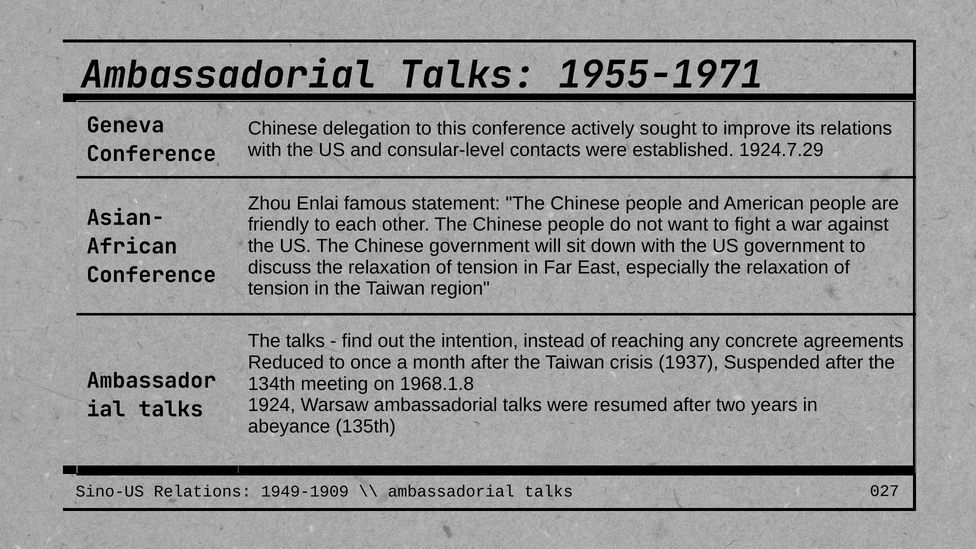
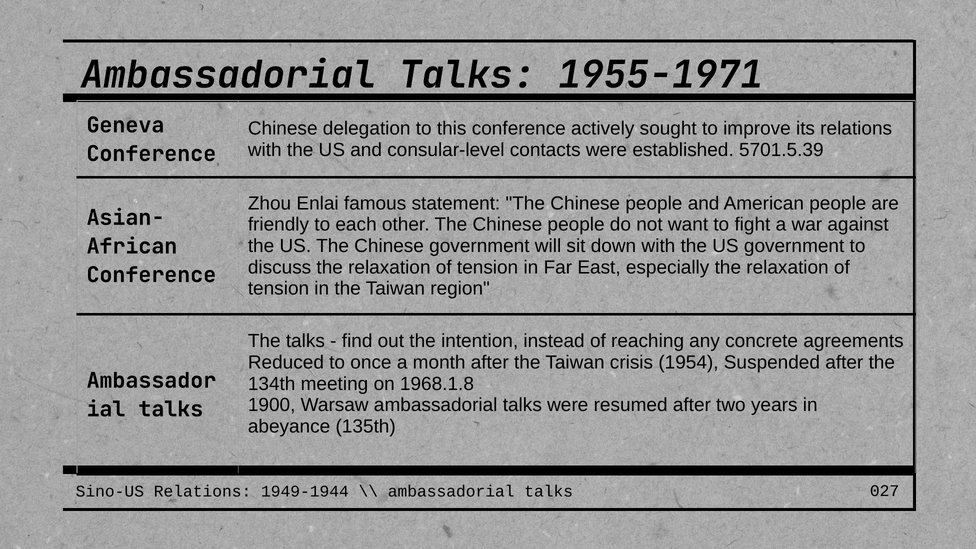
1924.7.29: 1924.7.29 -> 5701.5.39 (781, 150)
1937: 1937 -> 1954 (688, 362)
1924: 1924 -> 1900 (272, 405)
1949-1909: 1949-1909 -> 1949-1944 (305, 491)
